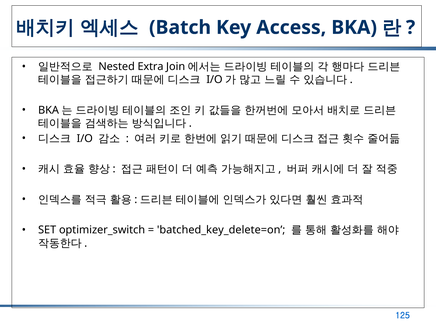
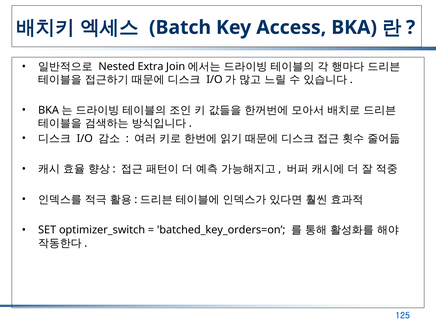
batched_key_delete=on: batched_key_delete=on -> batched_key_orders=on (221, 230)
